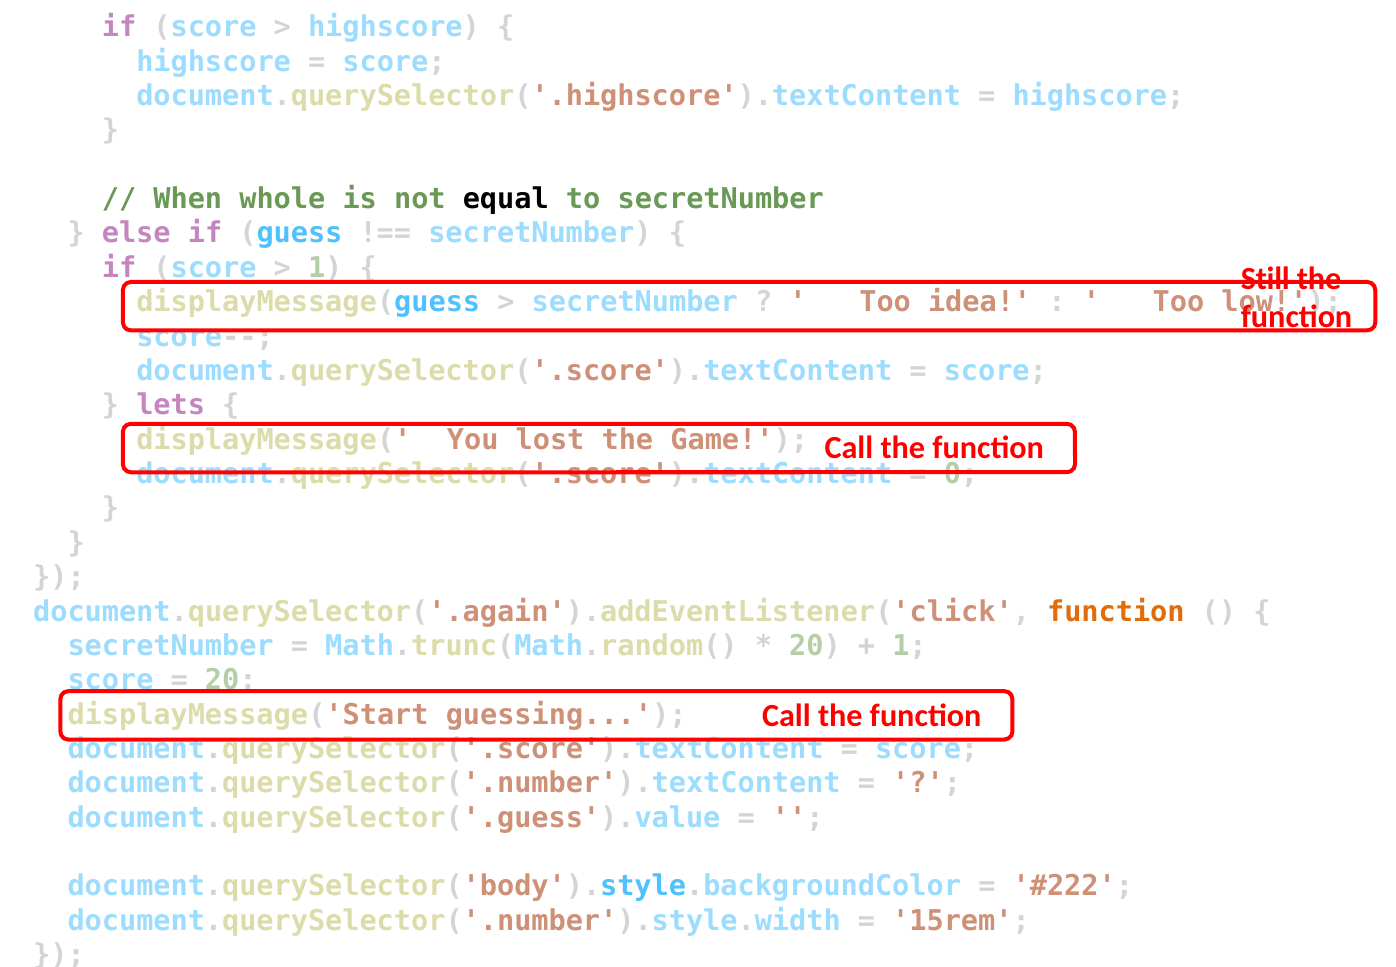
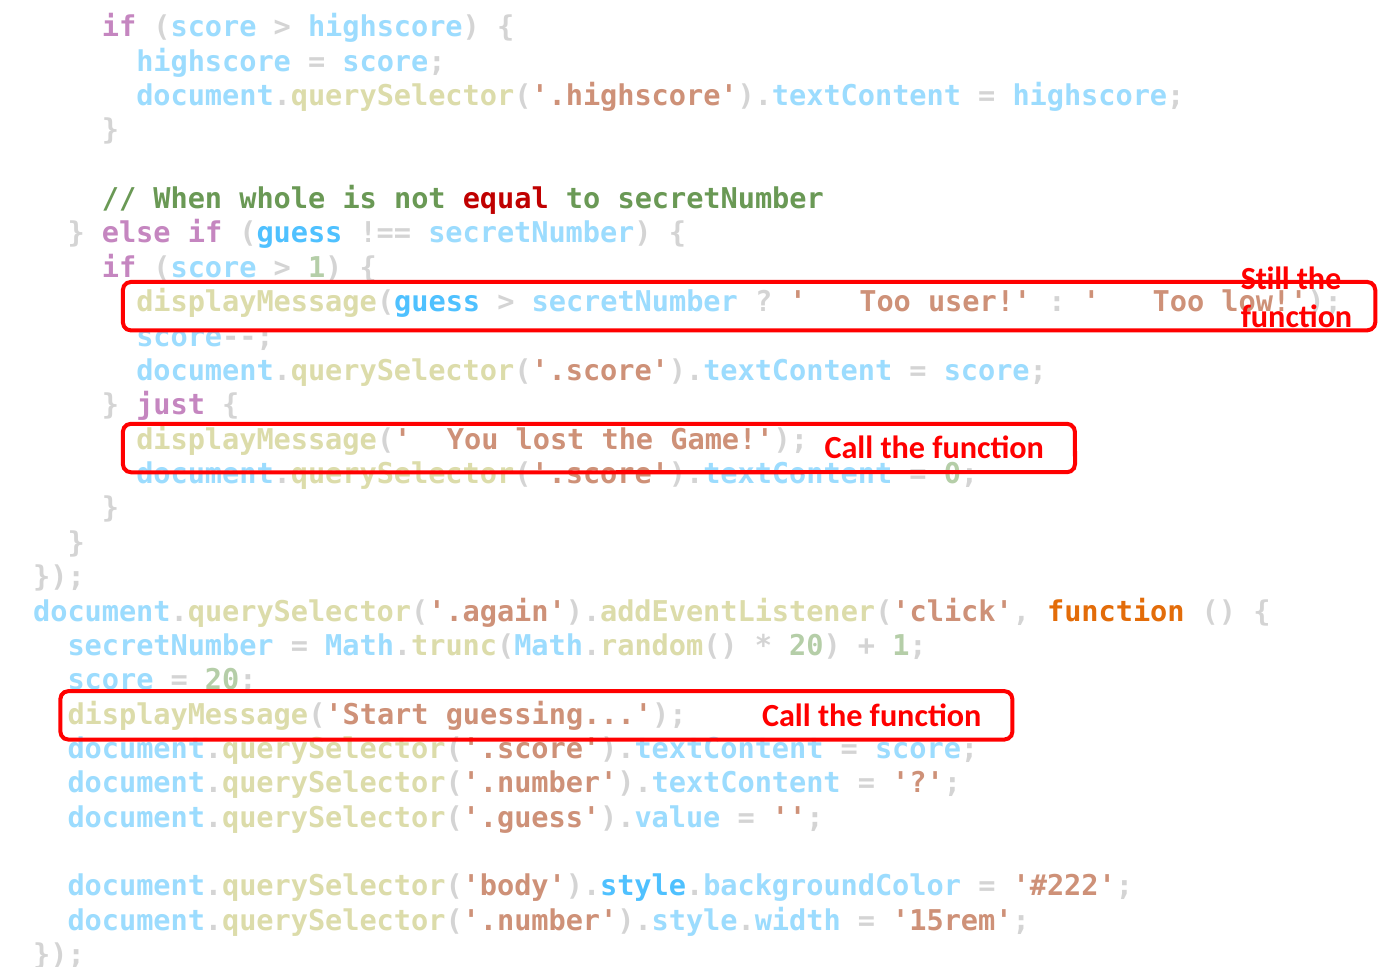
equal colour: black -> red (506, 199)
idea: idea -> user (980, 302)
lets: lets -> just (171, 405)
